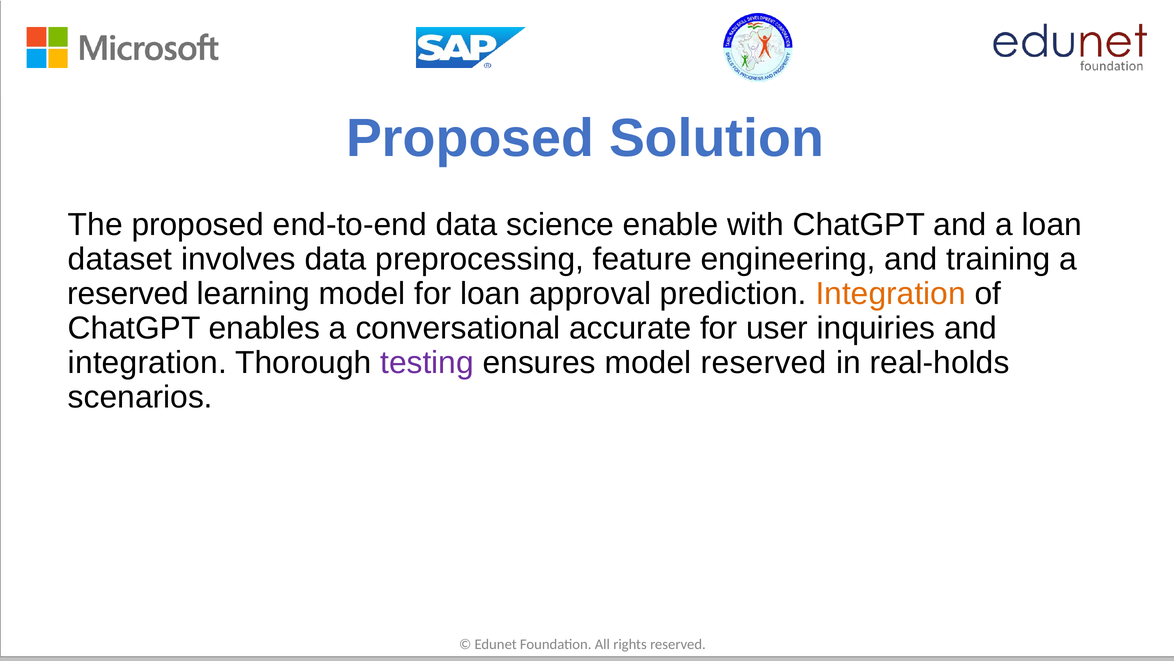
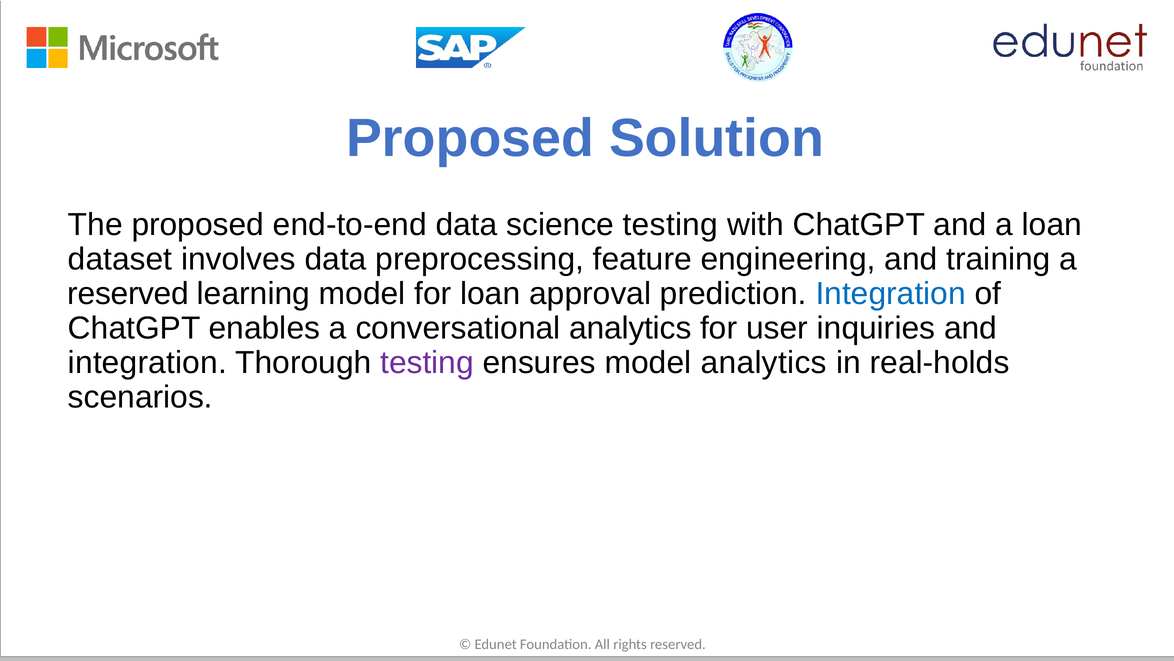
science enable: enable -> testing (671, 225)
Integration colour: orange -> blue (891, 293)
conversational accurate: accurate -> analytics (630, 328)
model reserved: reserved -> analytics (764, 362)
